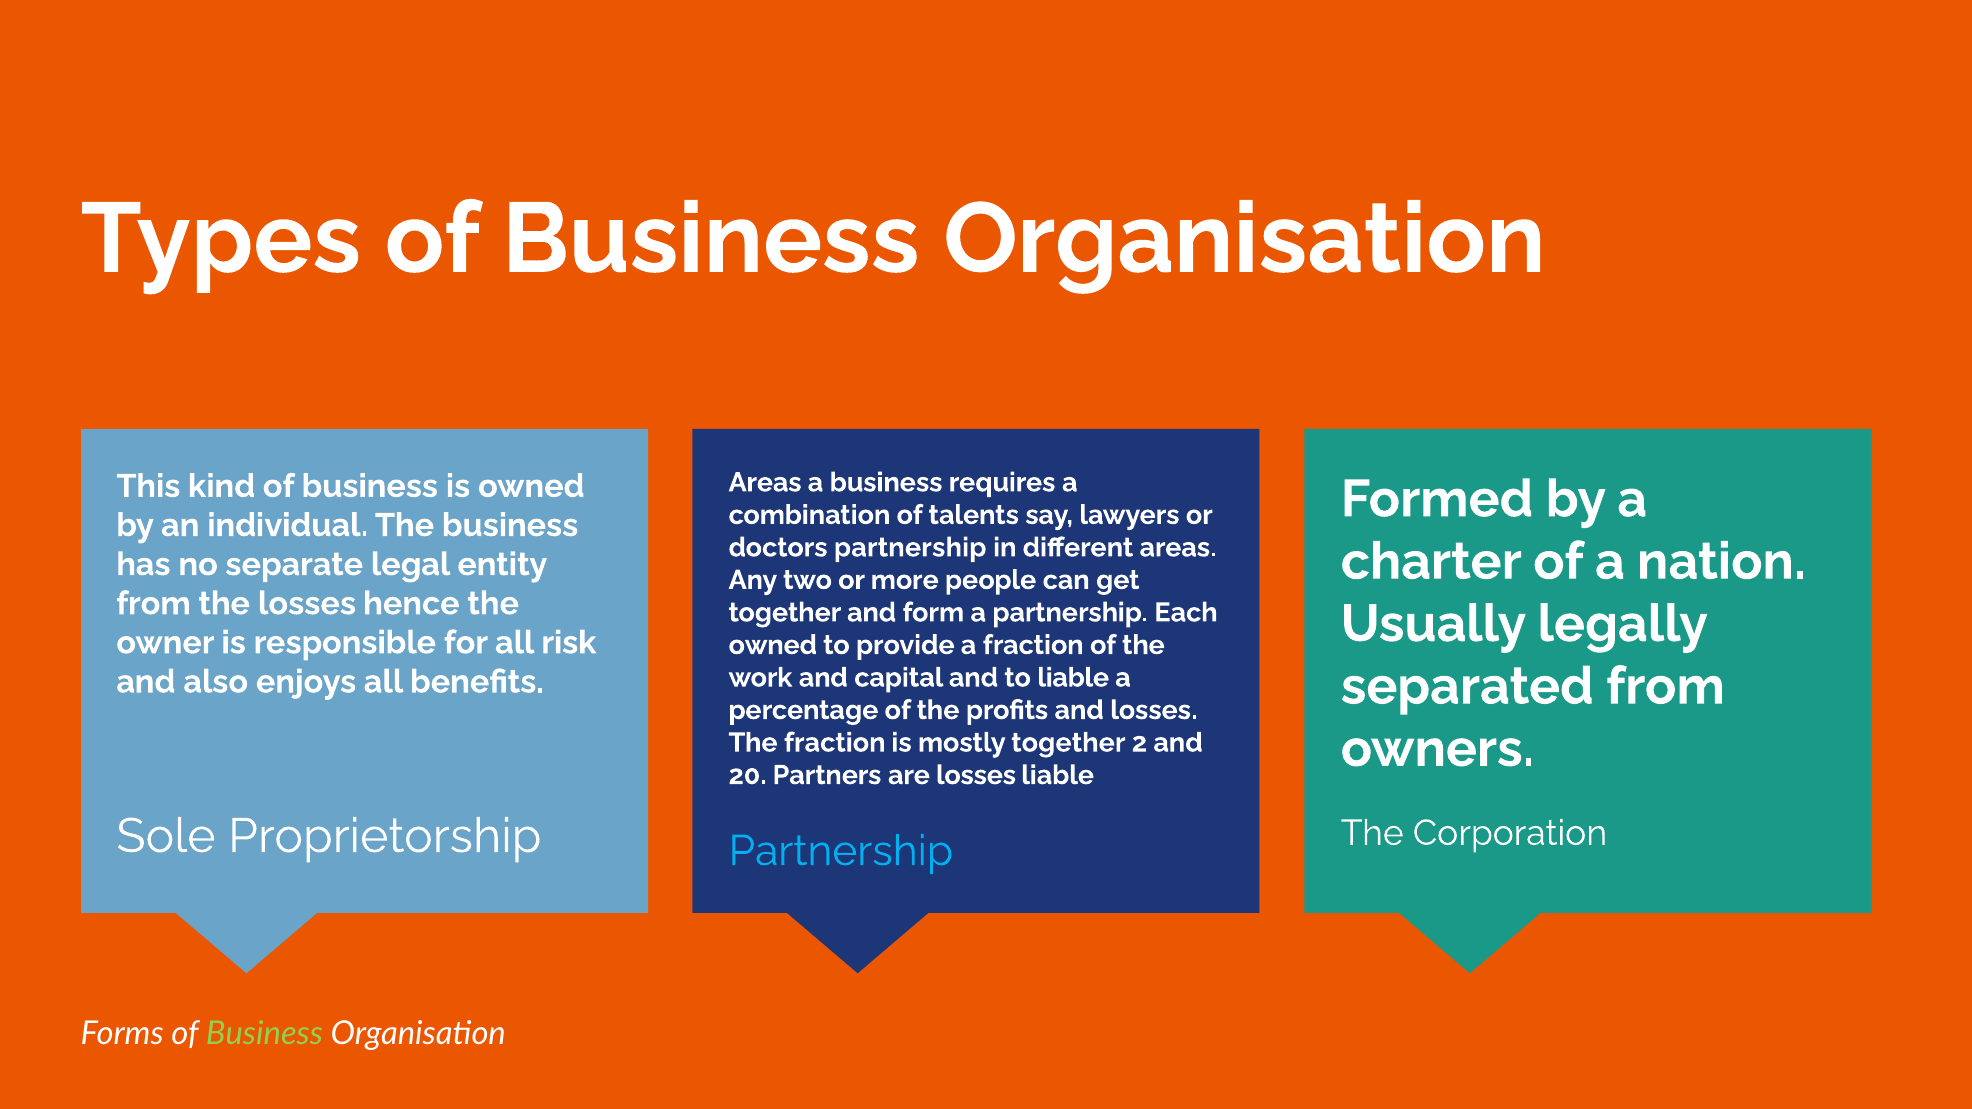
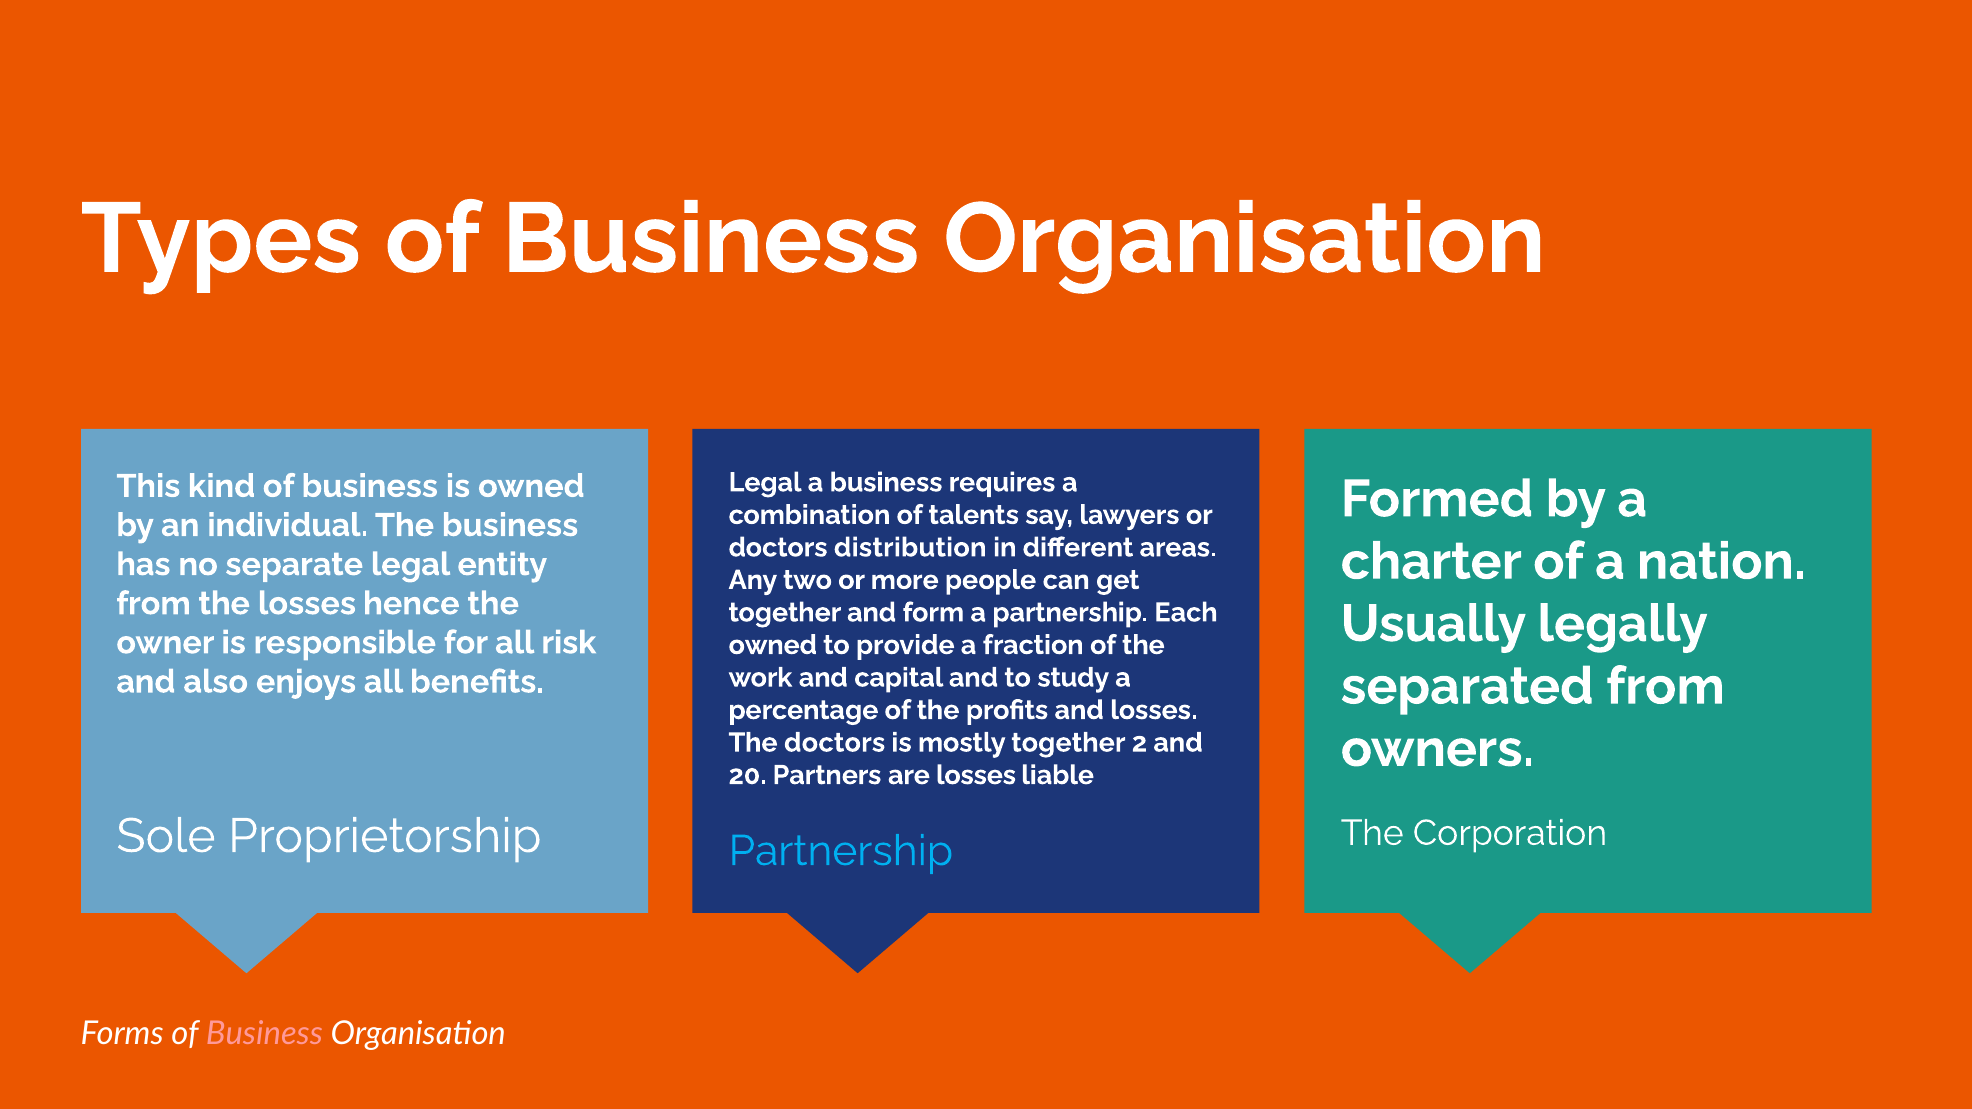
Areas: Areas -> Legal (765, 483)
doctors partnership: partnership -> distribution (910, 548)
to liable: liable -> study (1073, 678)
The fraction: fraction -> doctors (835, 743)
Business colour: light green -> pink (264, 1034)
